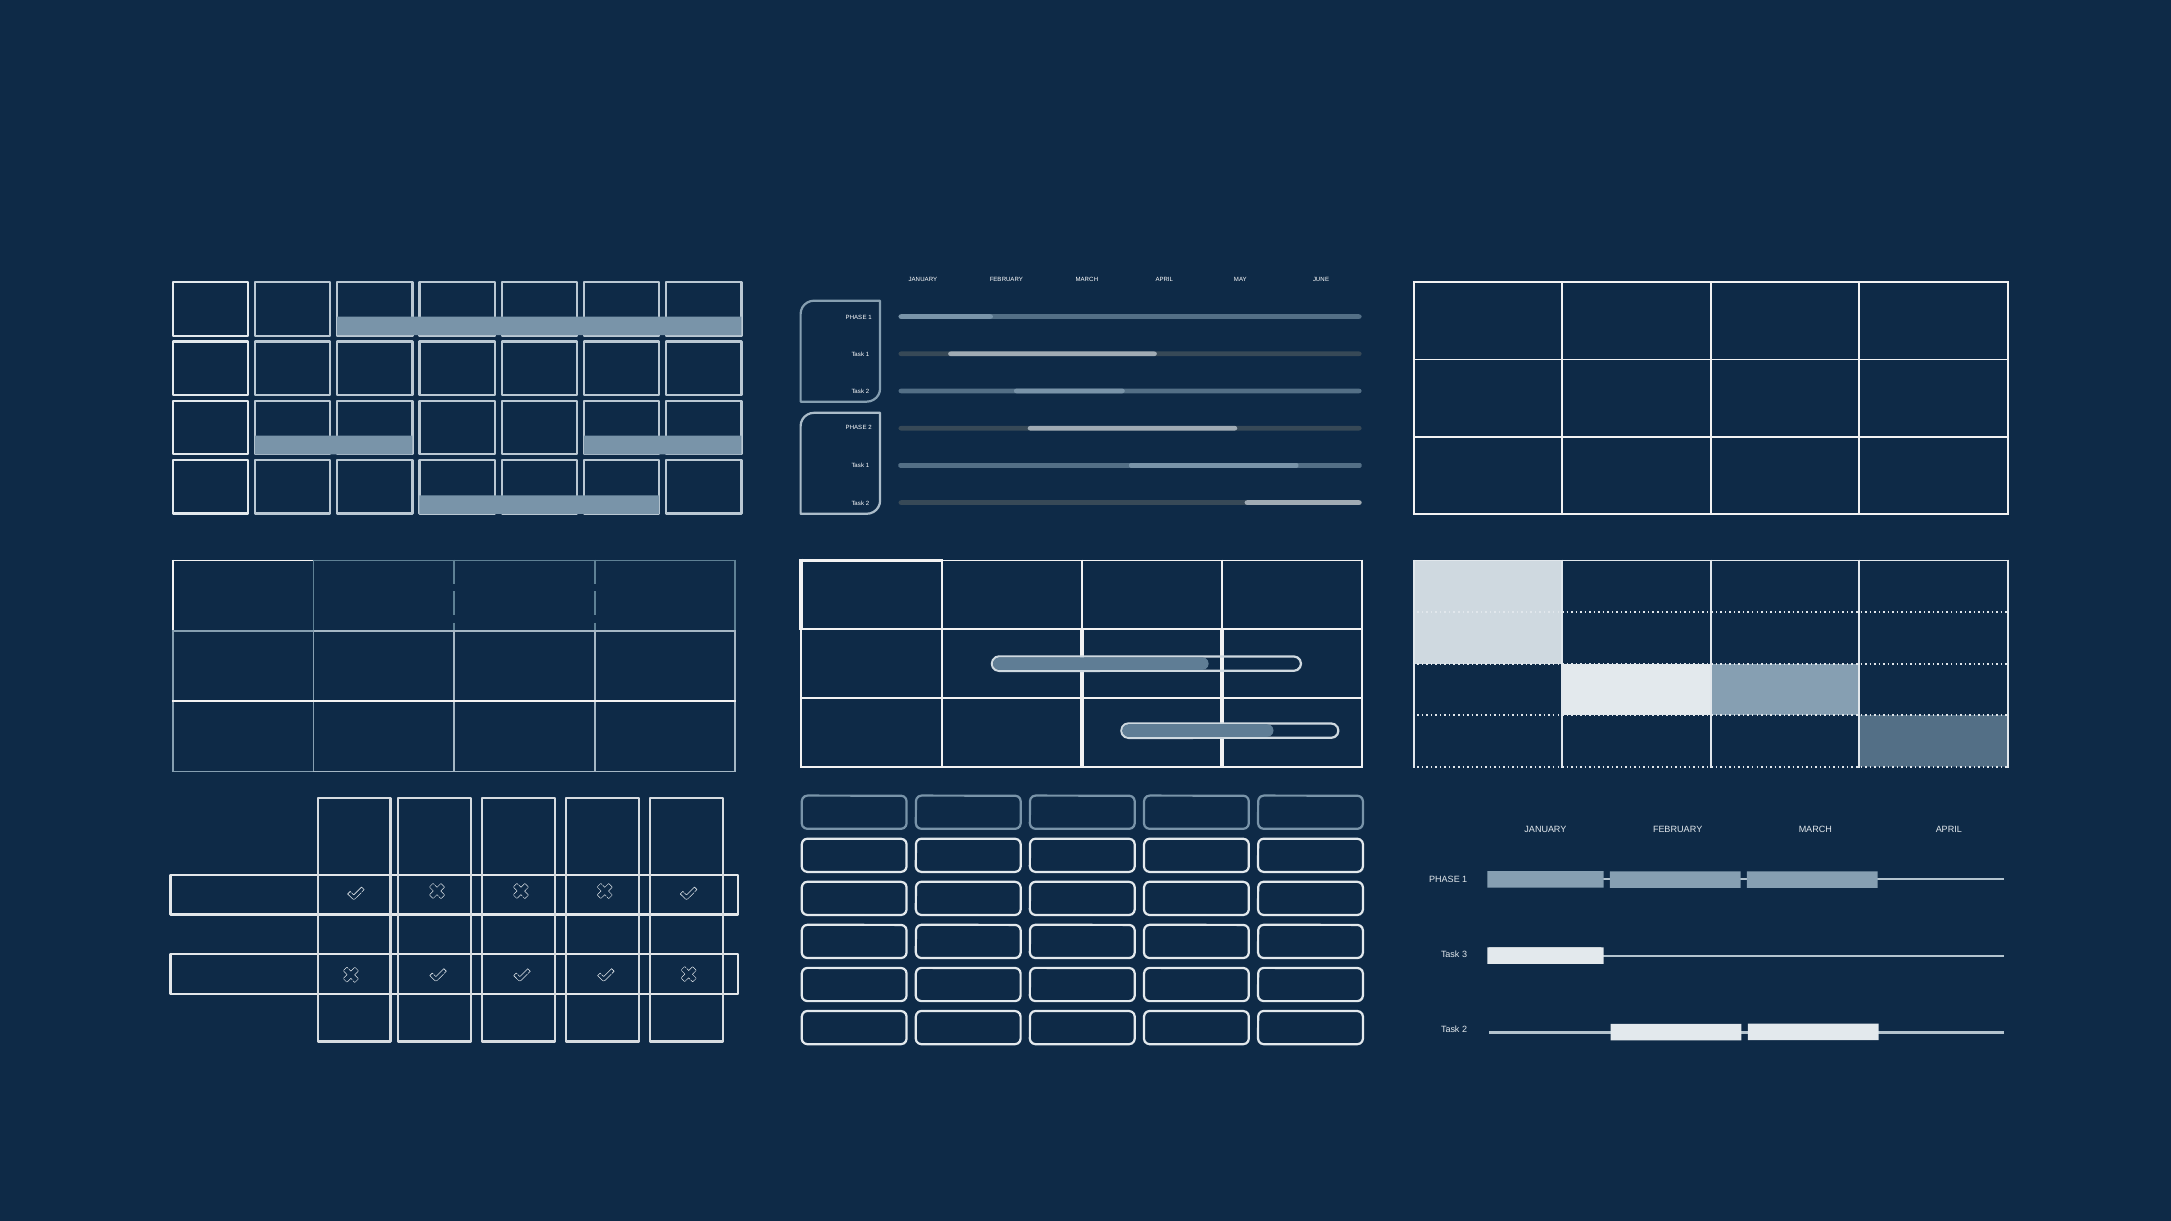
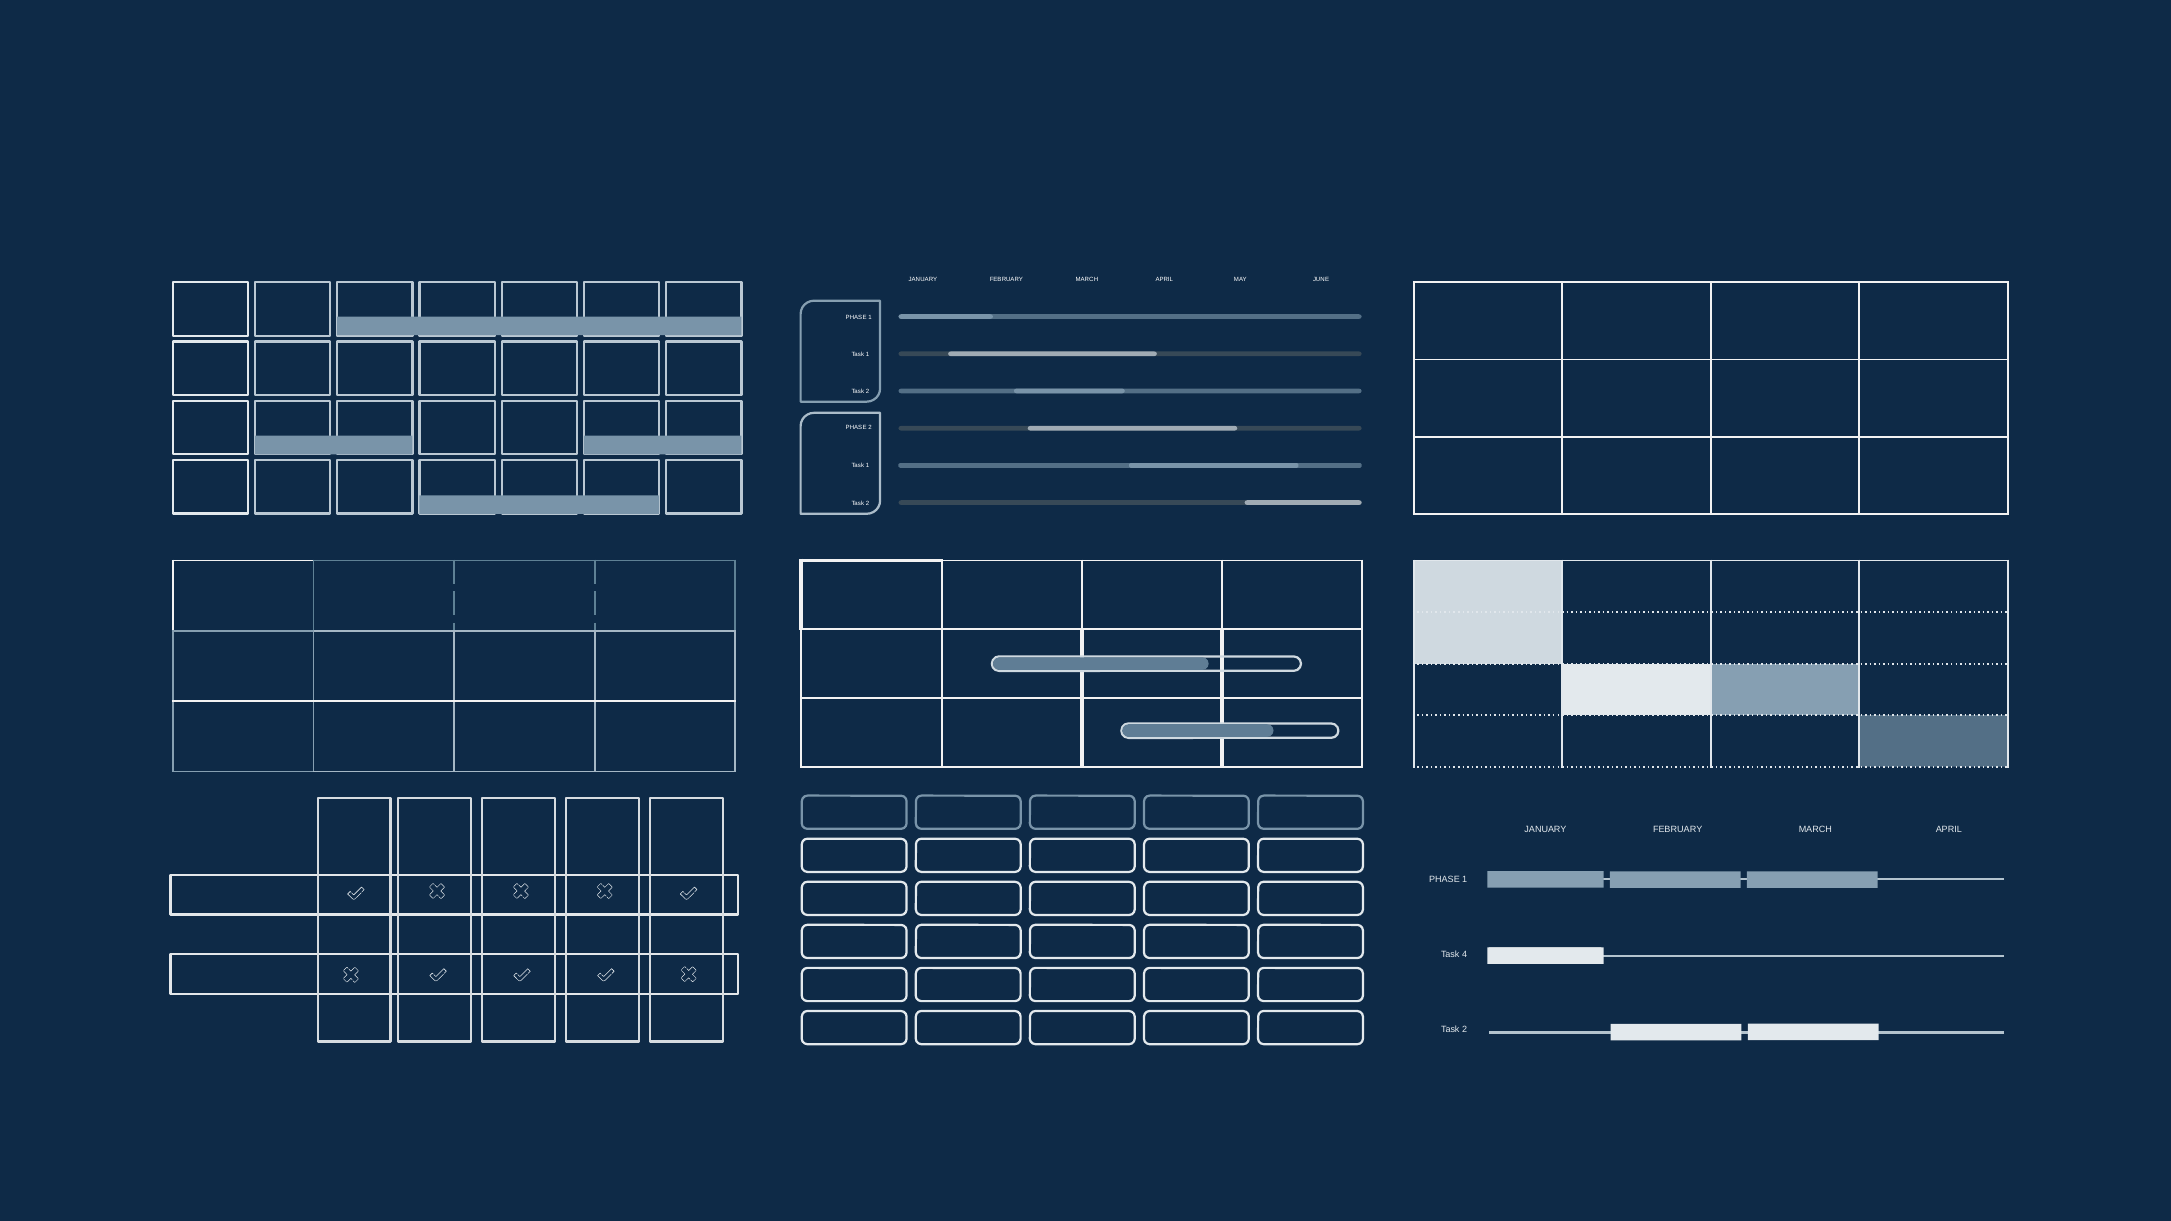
3: 3 -> 4 (1465, 955)
